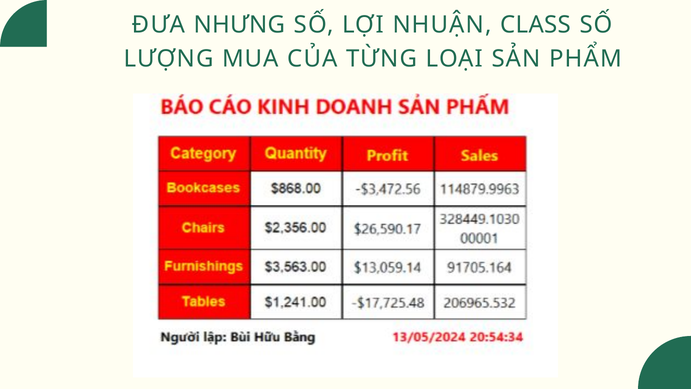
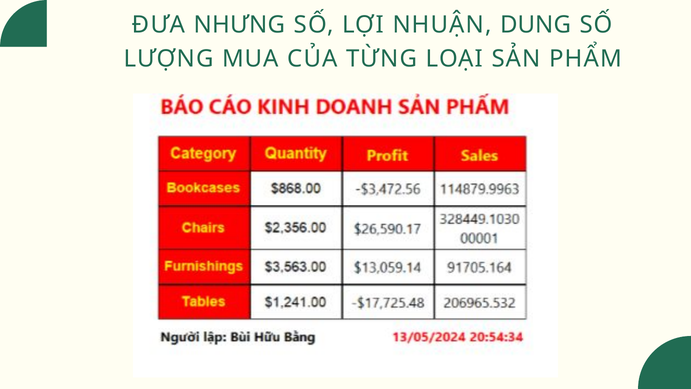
CLASS: CLASS -> DUNG (536, 25)
